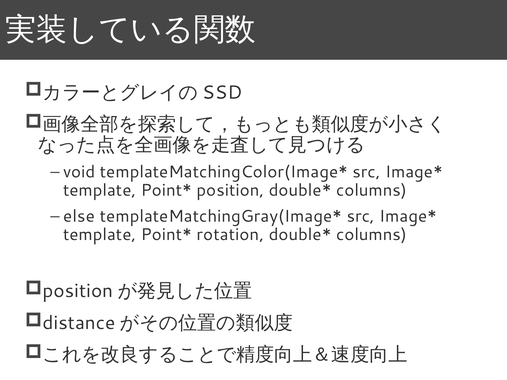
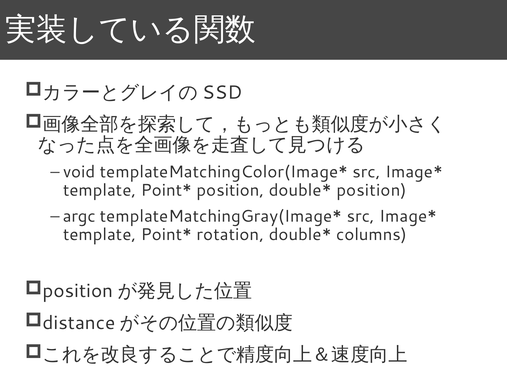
columns: columns -> position (372, 190)
else: else -> argc (79, 216)
